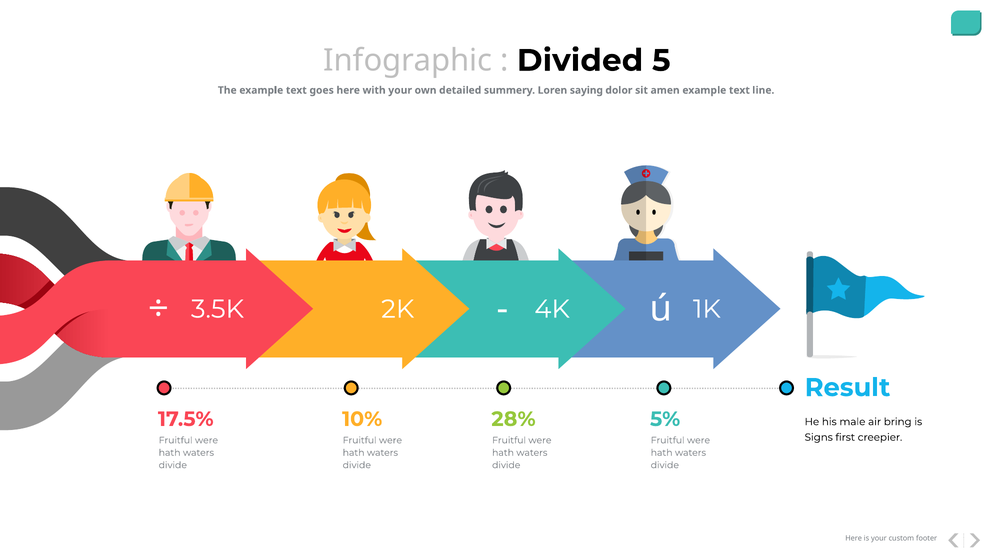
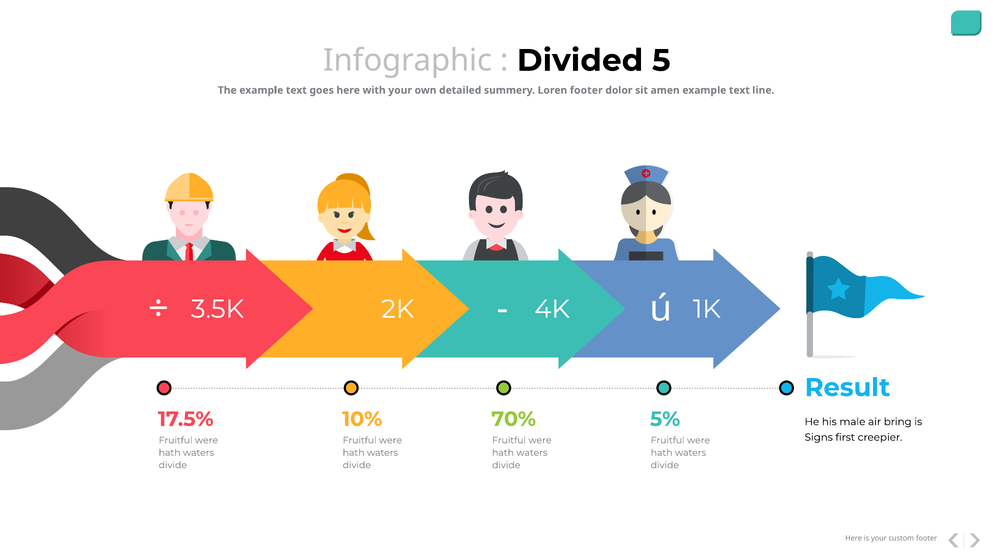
Loren saying: saying -> footer (586, 90)
28%: 28% -> 70% (514, 419)
